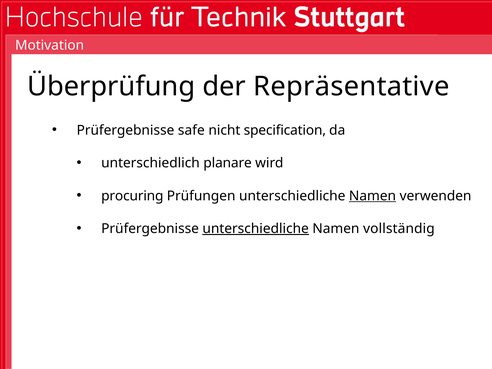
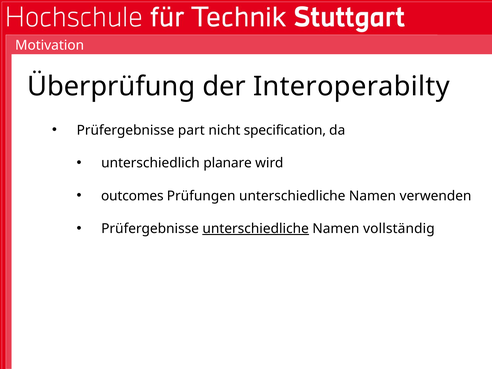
Repräsentative: Repräsentative -> Interoperabilty (351, 87)
safe: safe -> part (191, 130)
procuring: procuring -> outcomes (132, 196)
Namen underline: present -> none (372, 196)
